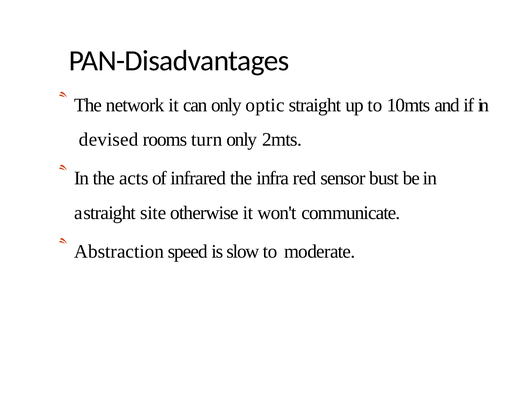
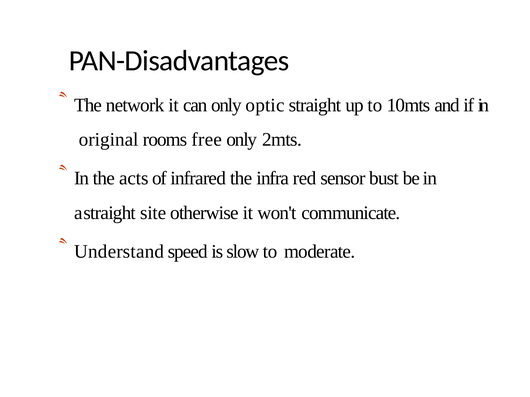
devised: devised -> original (109, 140)
turn: turn -> free (207, 140)
Abstraction: Abstraction -> Understand (119, 252)
